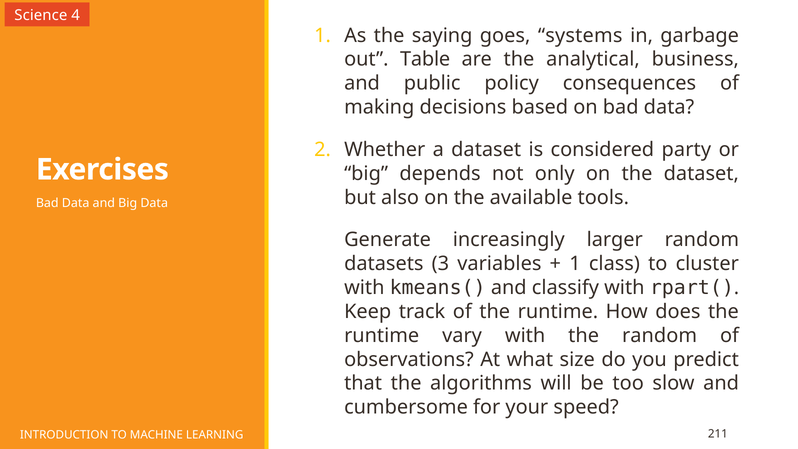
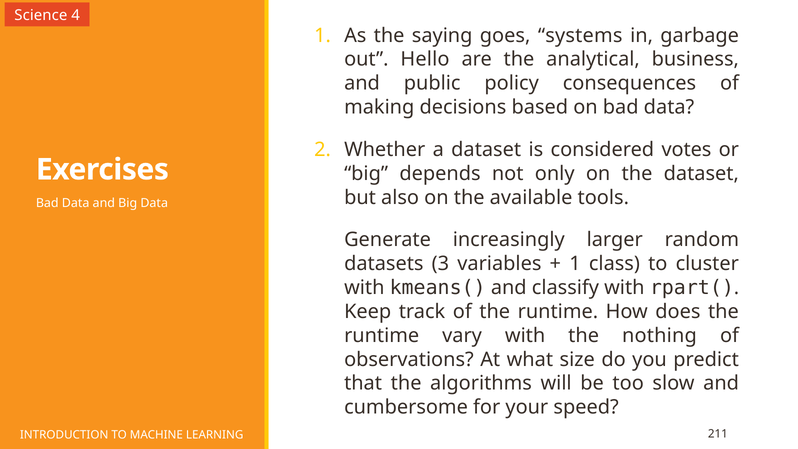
Table: Table -> Hello (425, 59)
party: party -> votes (686, 150)
the random: random -> nothing (659, 335)
